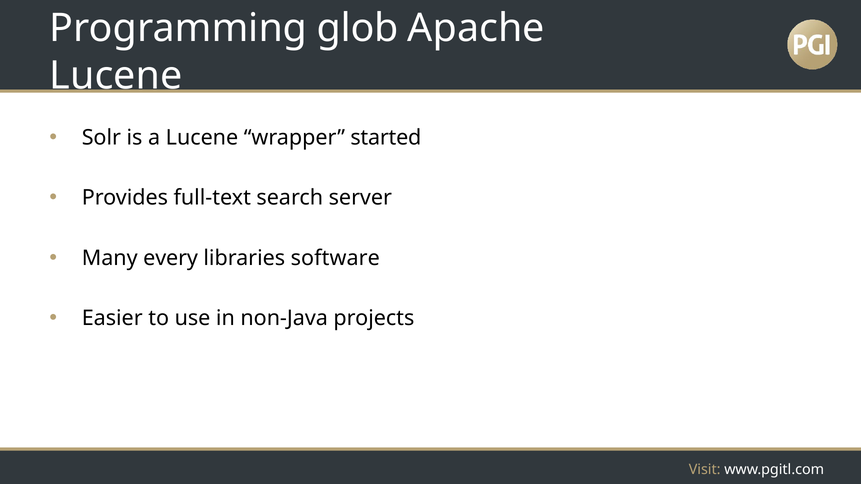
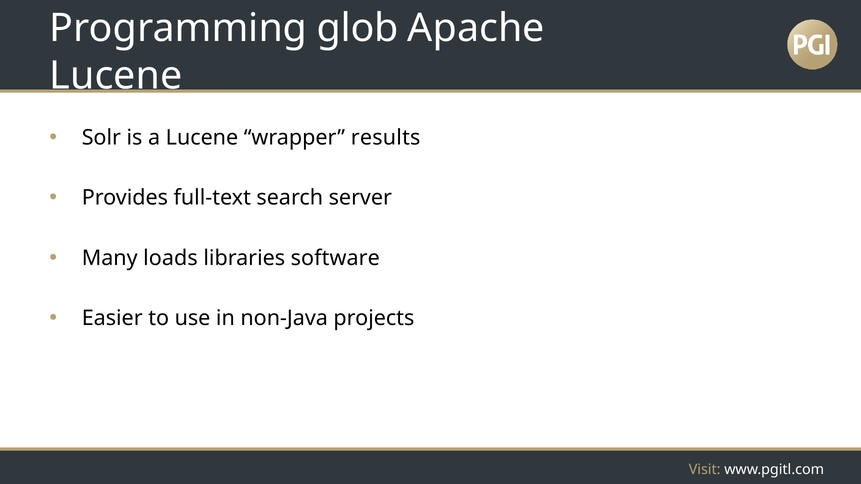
started: started -> results (386, 138)
every: every -> loads (170, 258)
